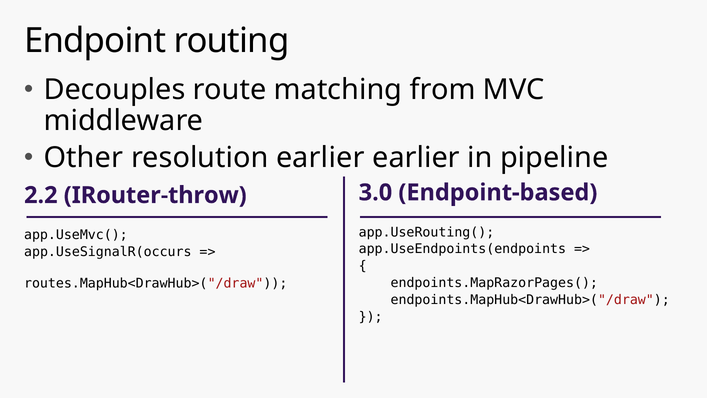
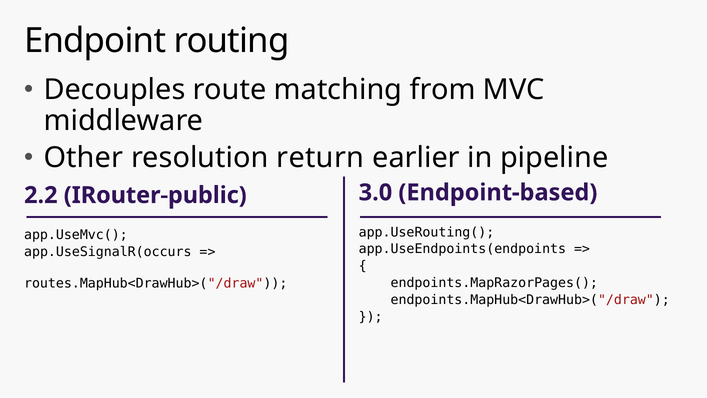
resolution earlier: earlier -> return (320, 158)
IRouter-throw: IRouter-throw -> IRouter-public (155, 195)
